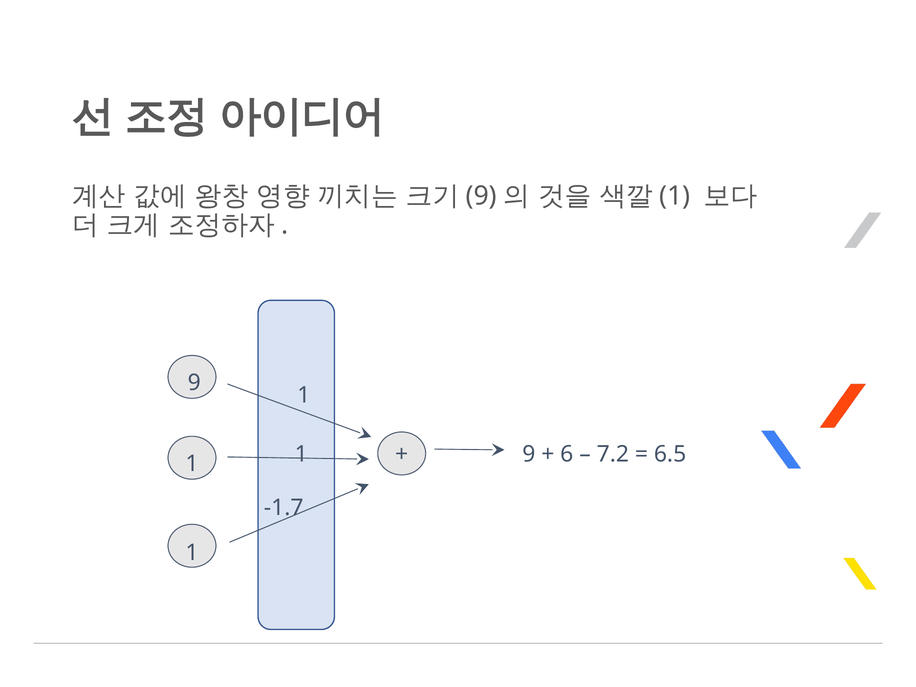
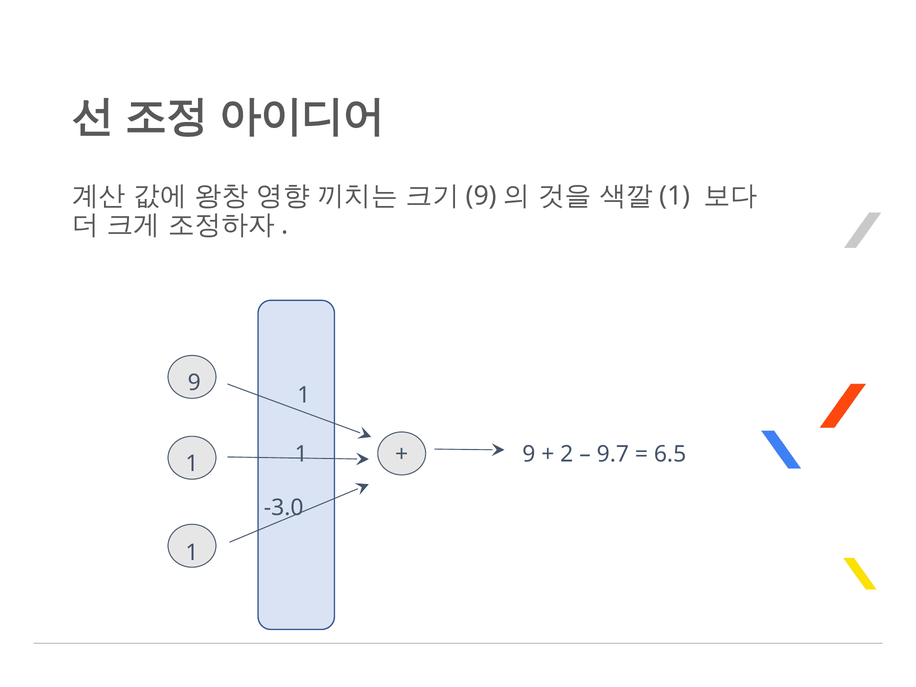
6: 6 -> 2 (567, 454)
7.2: 7.2 -> 9.7 (613, 454)
-1.7: -1.7 -> -3.0 (284, 508)
